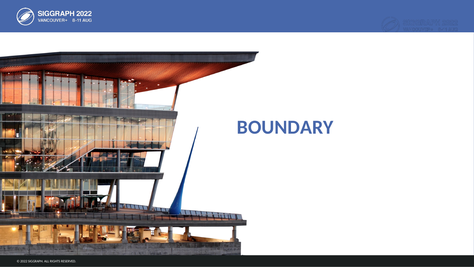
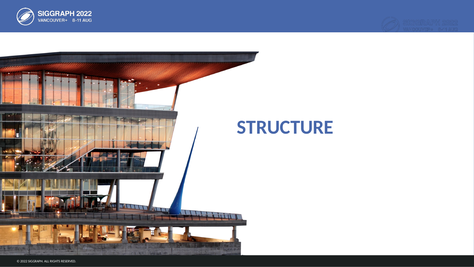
BOUNDARY: BOUNDARY -> STRUCTURE (285, 127)
